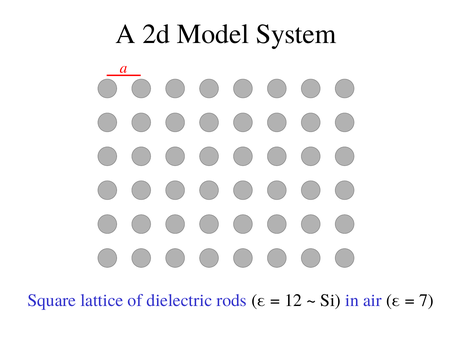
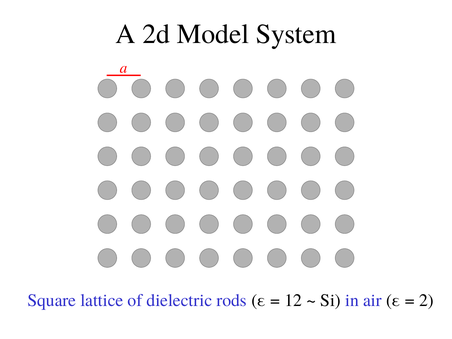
7: 7 -> 2 (426, 300)
